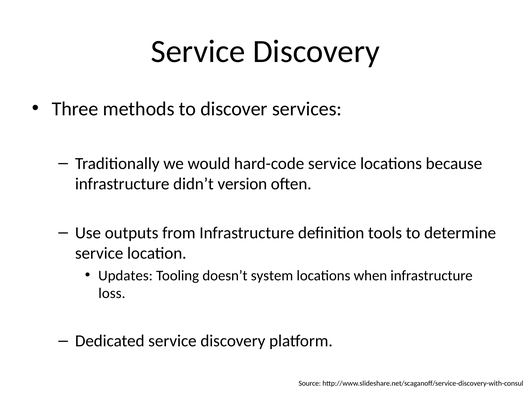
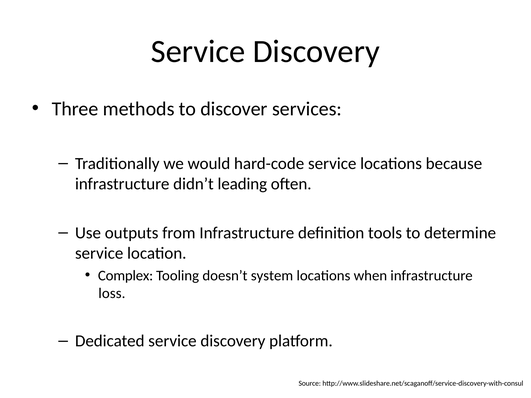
version: version -> leading (242, 184)
Updates: Updates -> Complex (126, 276)
